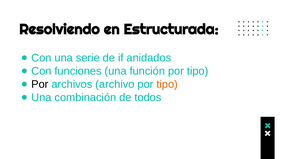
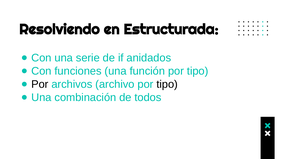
tipo colour: orange -> black (167, 84)
